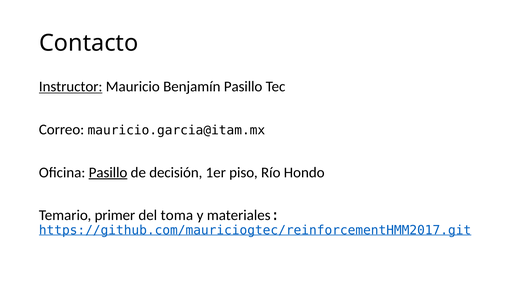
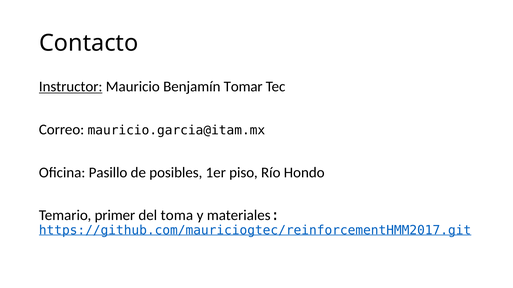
Benjamín Pasillo: Pasillo -> Tomar (243, 87)
Pasillo underline: present -> none (108, 173)
decisión: decisión -> posibles (176, 173)
